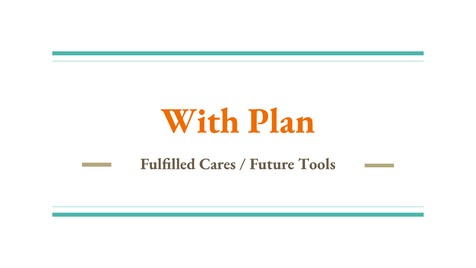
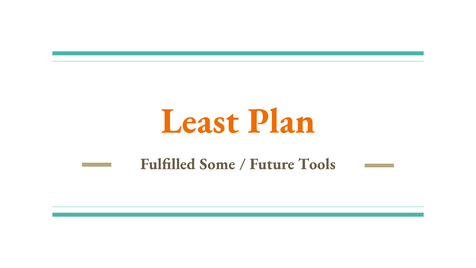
With: With -> Least (200, 121)
Cares: Cares -> Some (217, 164)
